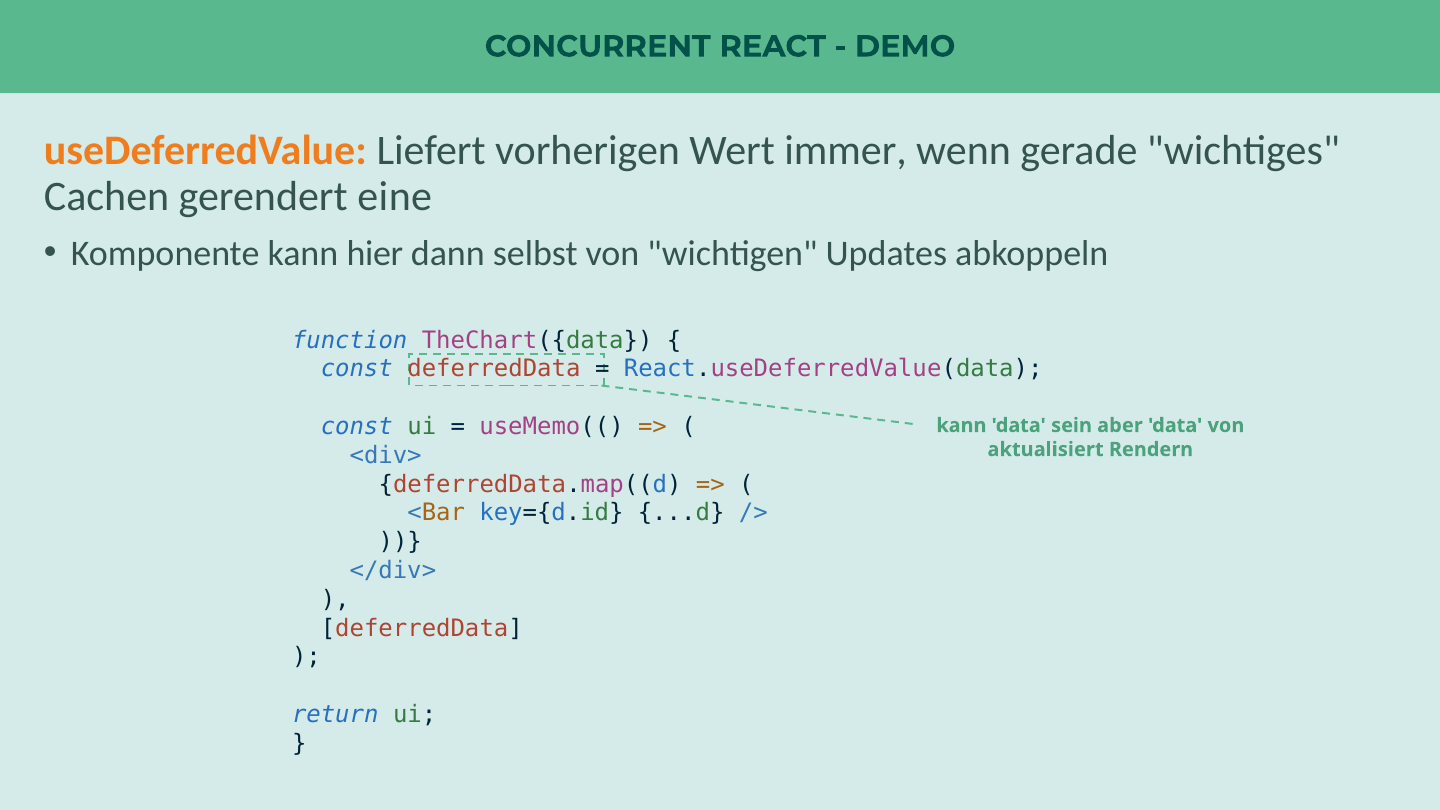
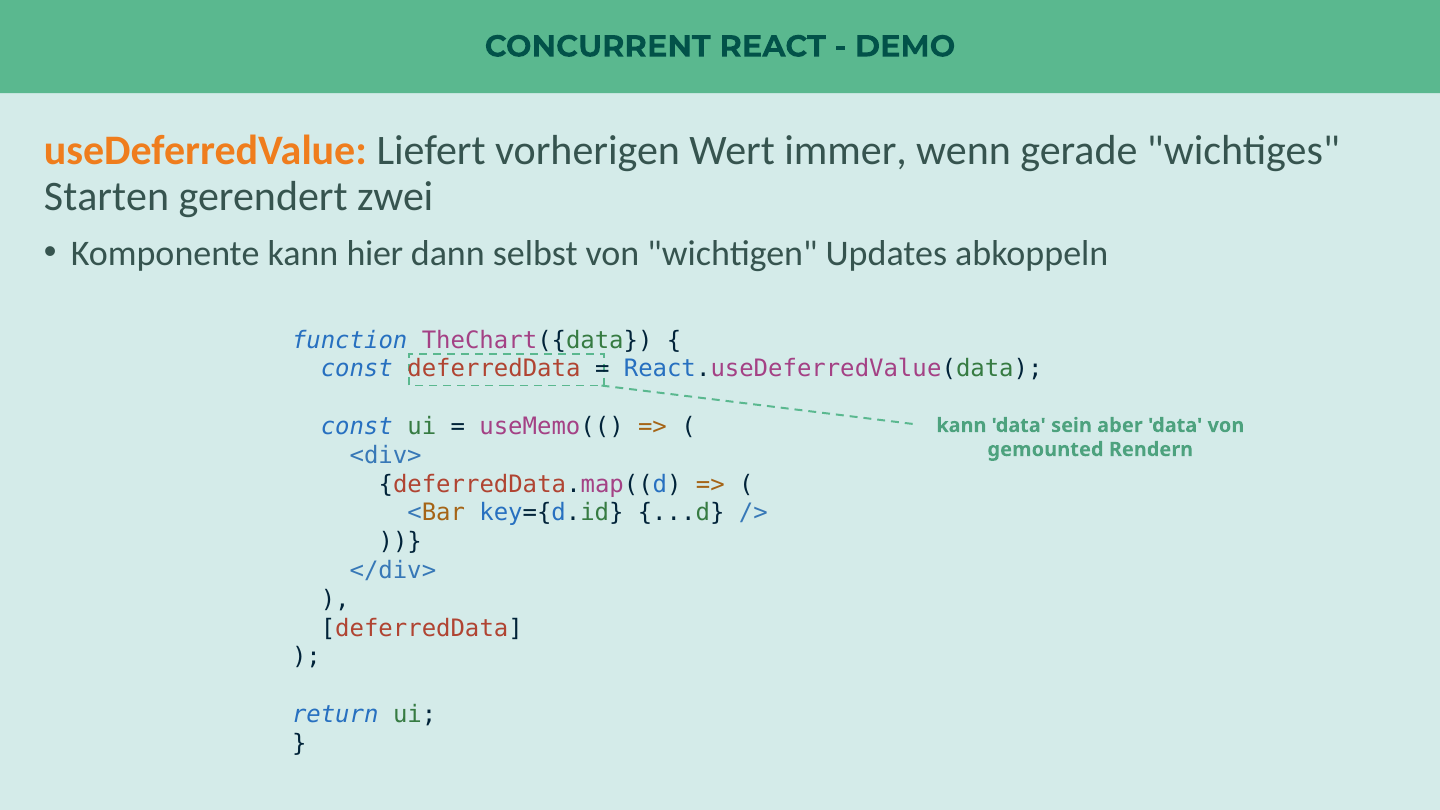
Cachen: Cachen -> Starten (107, 196)
eine: eine -> zwei (395, 196)
aktualisiert: aktualisiert -> gemounted (1046, 449)
